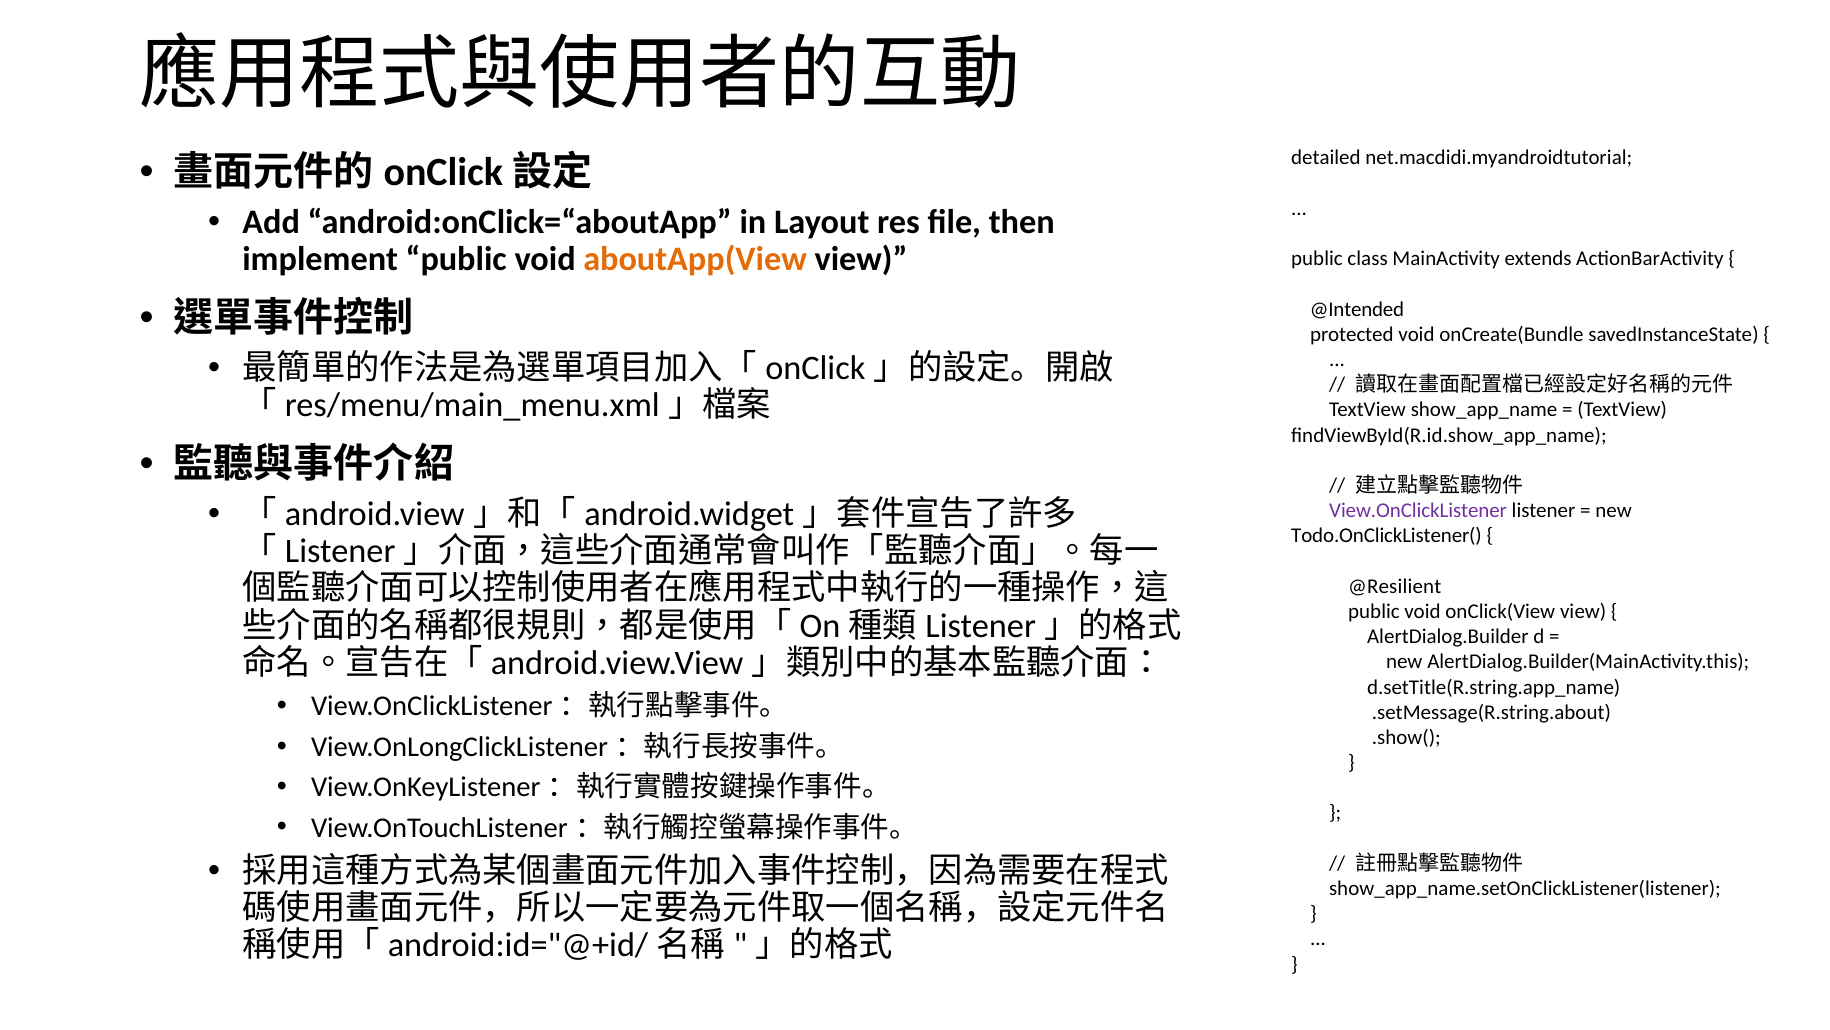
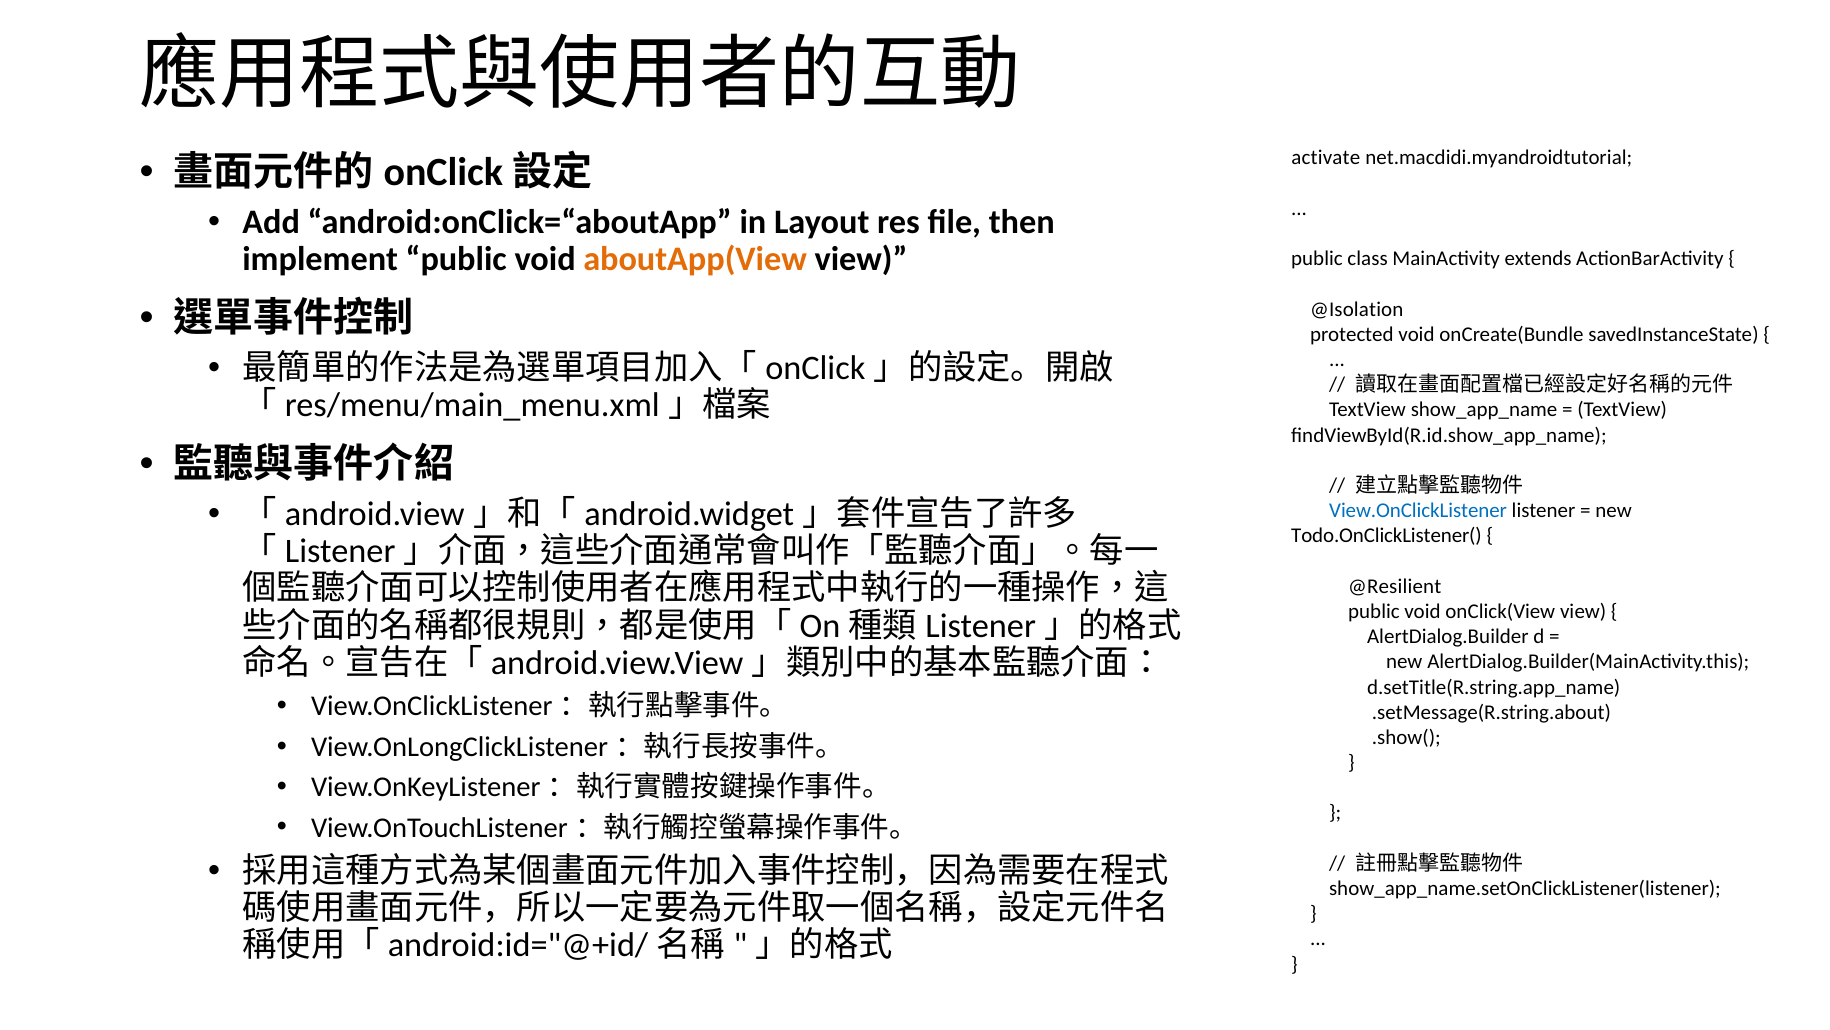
detailed: detailed -> activate (1326, 158)
@Intended: @Intended -> @Isolation (1357, 309)
View.OnClickListener colour: purple -> blue (1418, 510)
